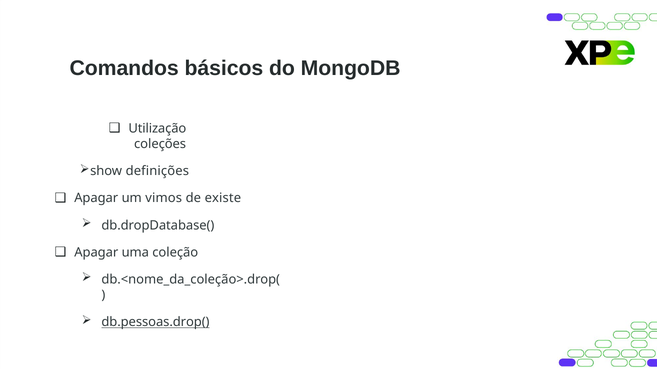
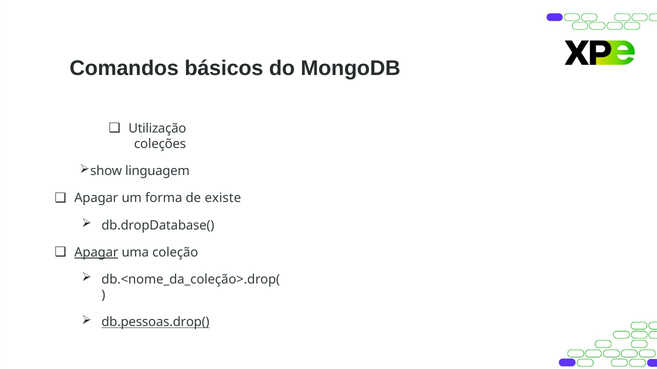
definições: definições -> linguagem (157, 171)
vimos: vimos -> forma (164, 198)
Apagar underline: none -> present (96, 253)
